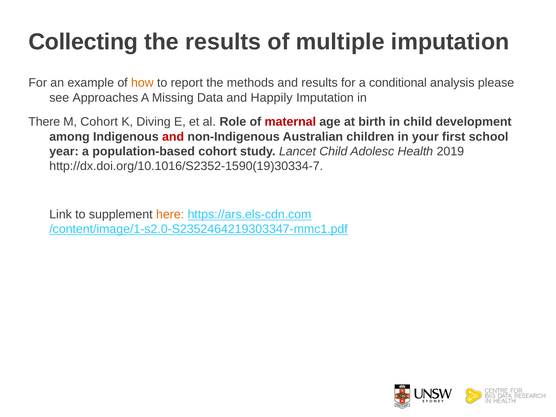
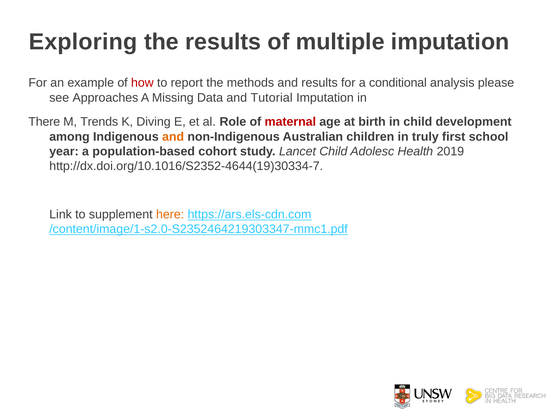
Collecting: Collecting -> Exploring (83, 42)
how colour: orange -> red (142, 83)
Happily: Happily -> Tutorial (272, 98)
M Cohort: Cohort -> Trends (99, 122)
and colour: red -> orange (173, 137)
your: your -> truly (425, 137)
http://dx.doi.org/10.1016/S2352-1590(19)30334-7: http://dx.doi.org/10.1016/S2352-1590(19)30334-7 -> http://dx.doi.org/10.1016/S2352-4644(19)30334-7 (186, 166)
